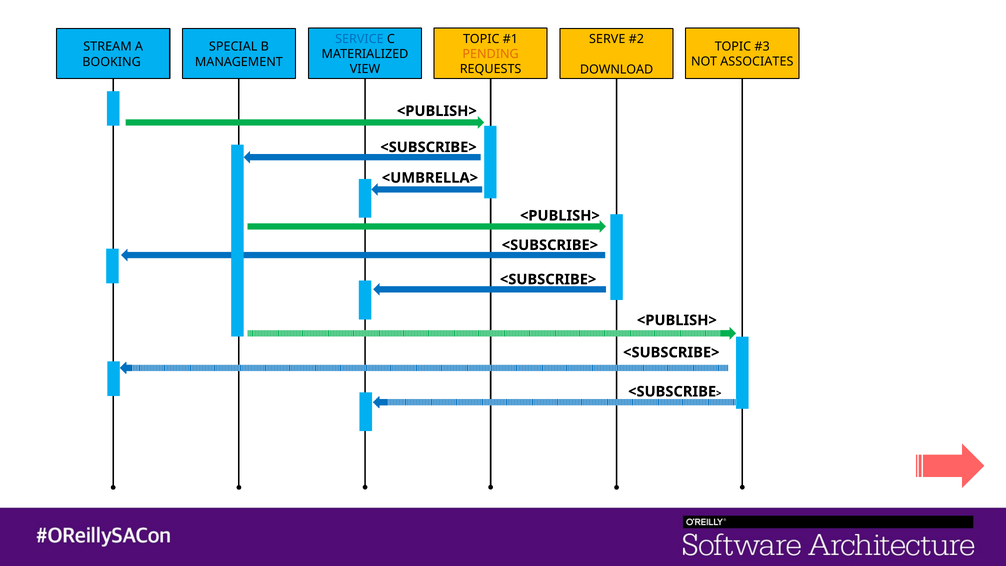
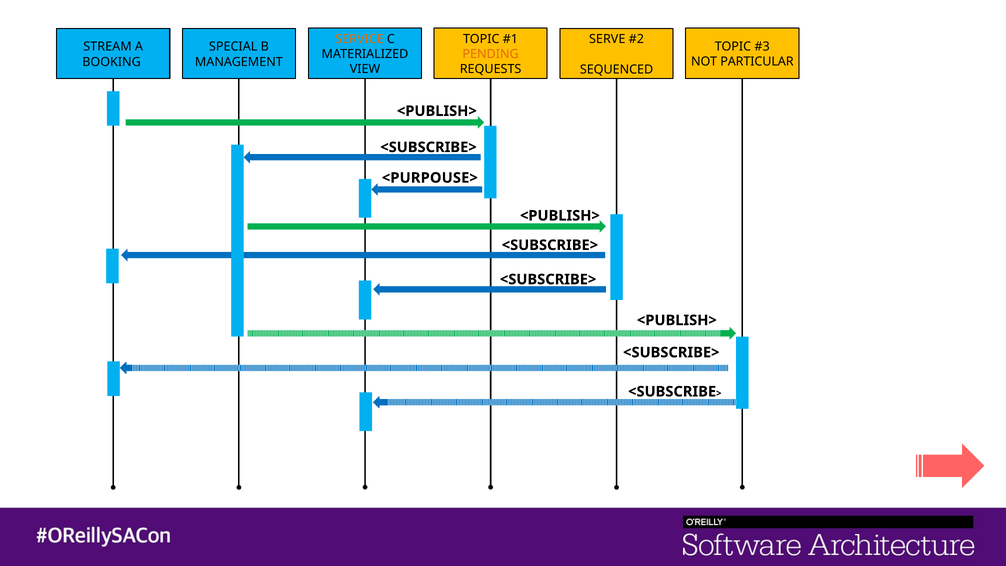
SERVICE colour: blue -> orange (359, 39)
ASSOCIATES: ASSOCIATES -> PARTICULAR (757, 62)
DOWNLOAD: DOWNLOAD -> SEQUENCED (617, 69)
<UMBRELLA>: <UMBRELLA> -> <PURPOUSE> (430, 178)
